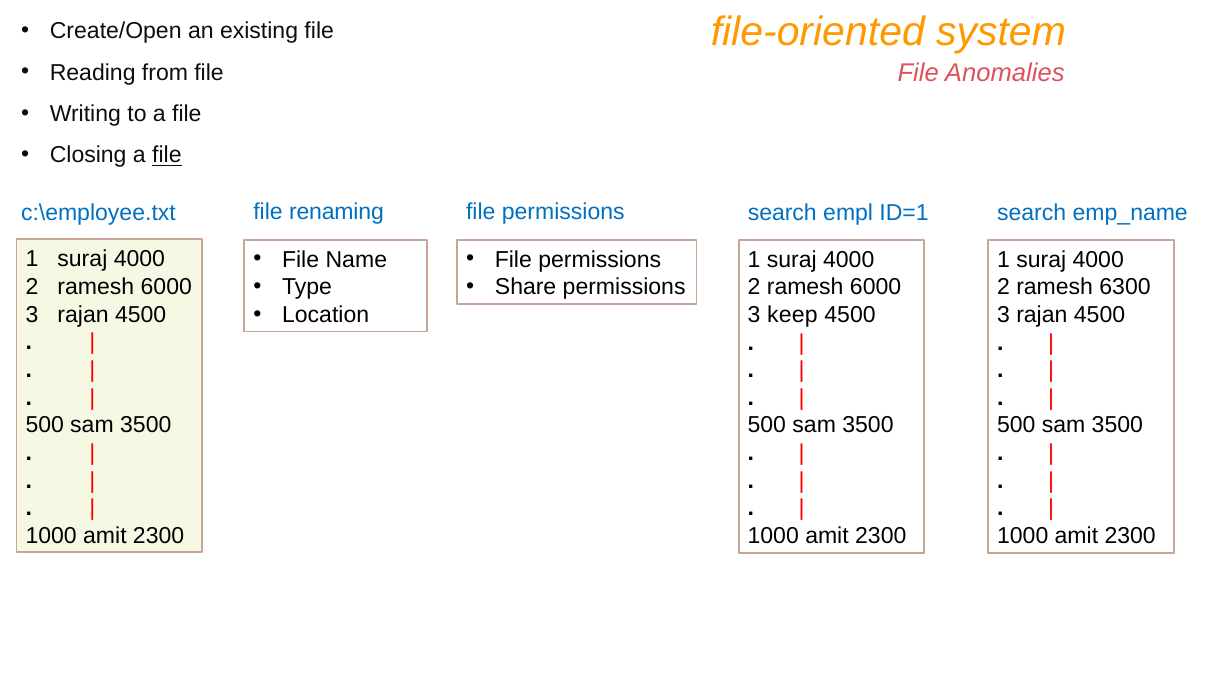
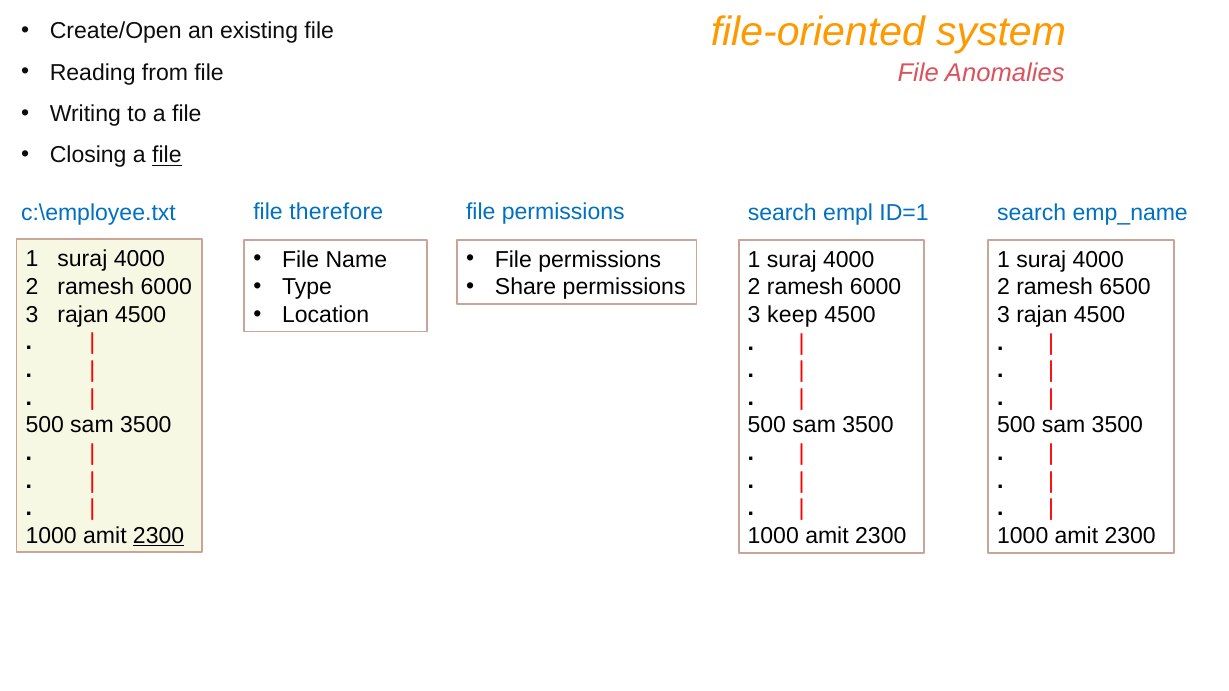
renaming: renaming -> therefore (336, 212)
6300: 6300 -> 6500 (1125, 287)
2300 underline: none -> present (159, 536)
